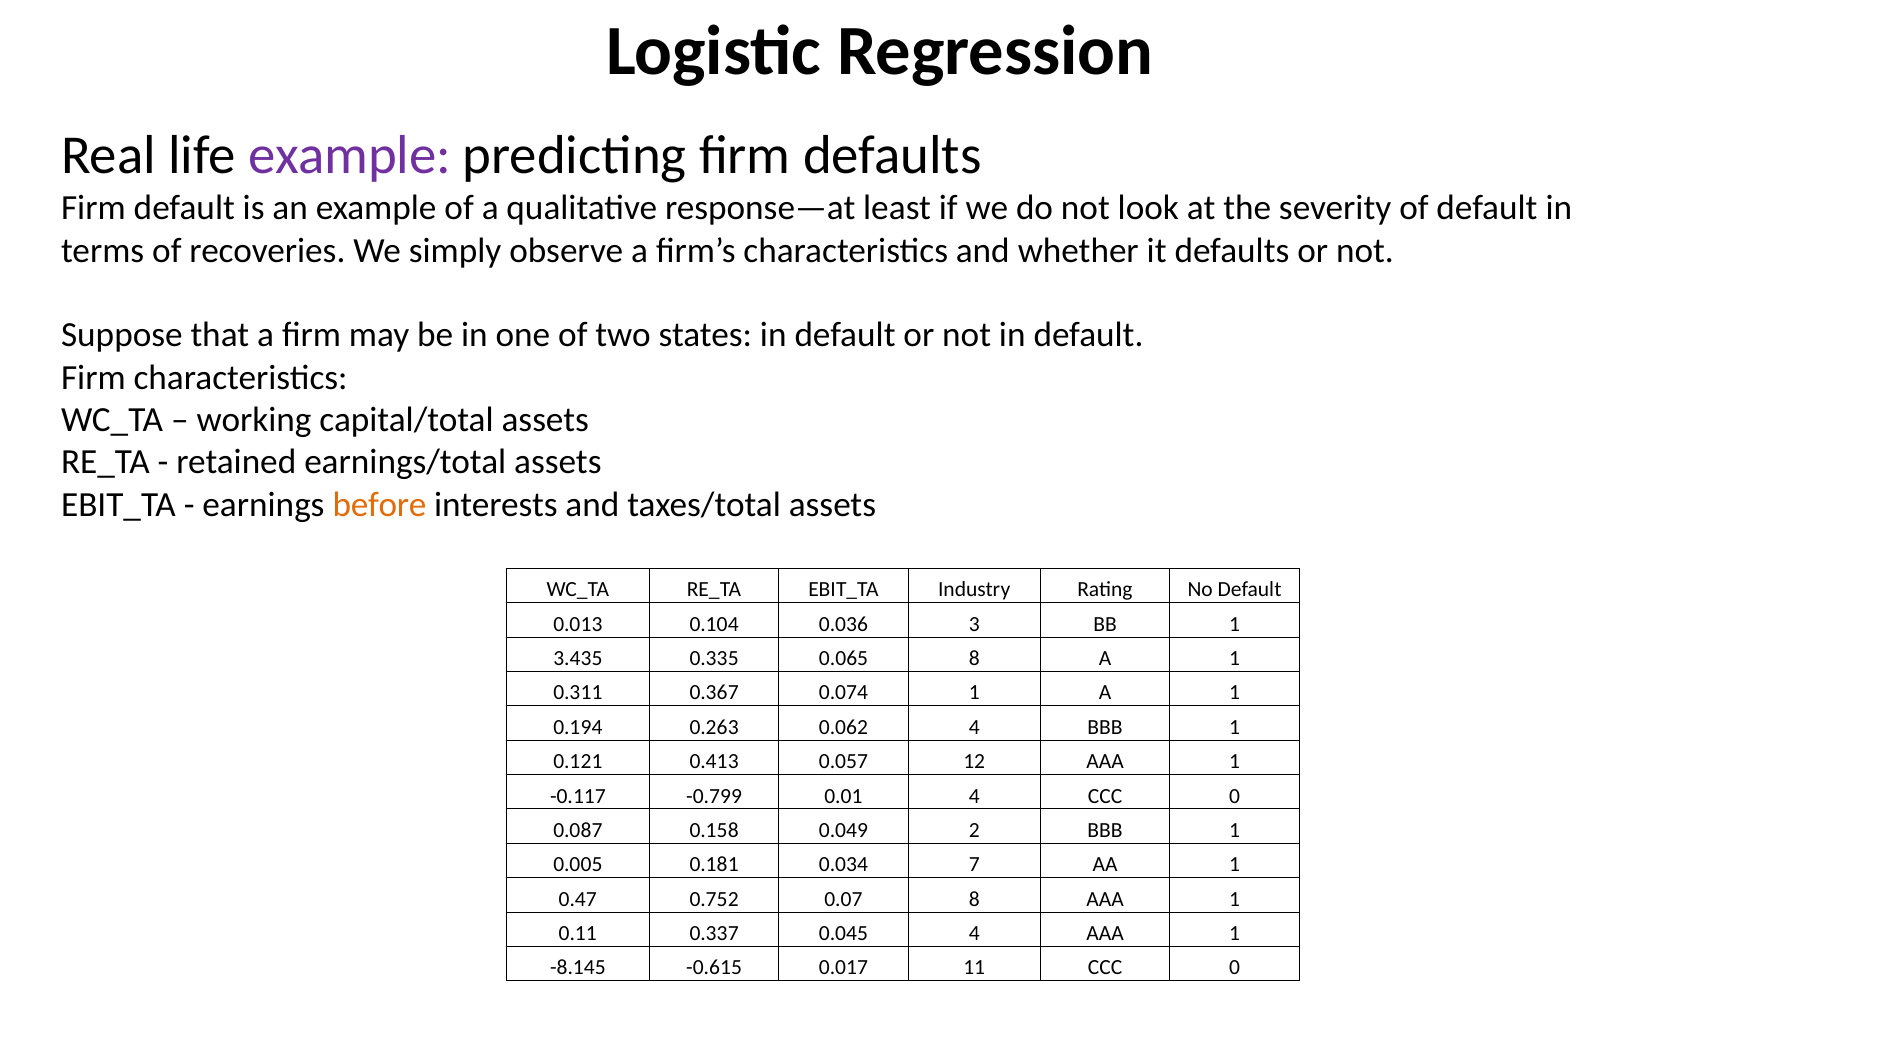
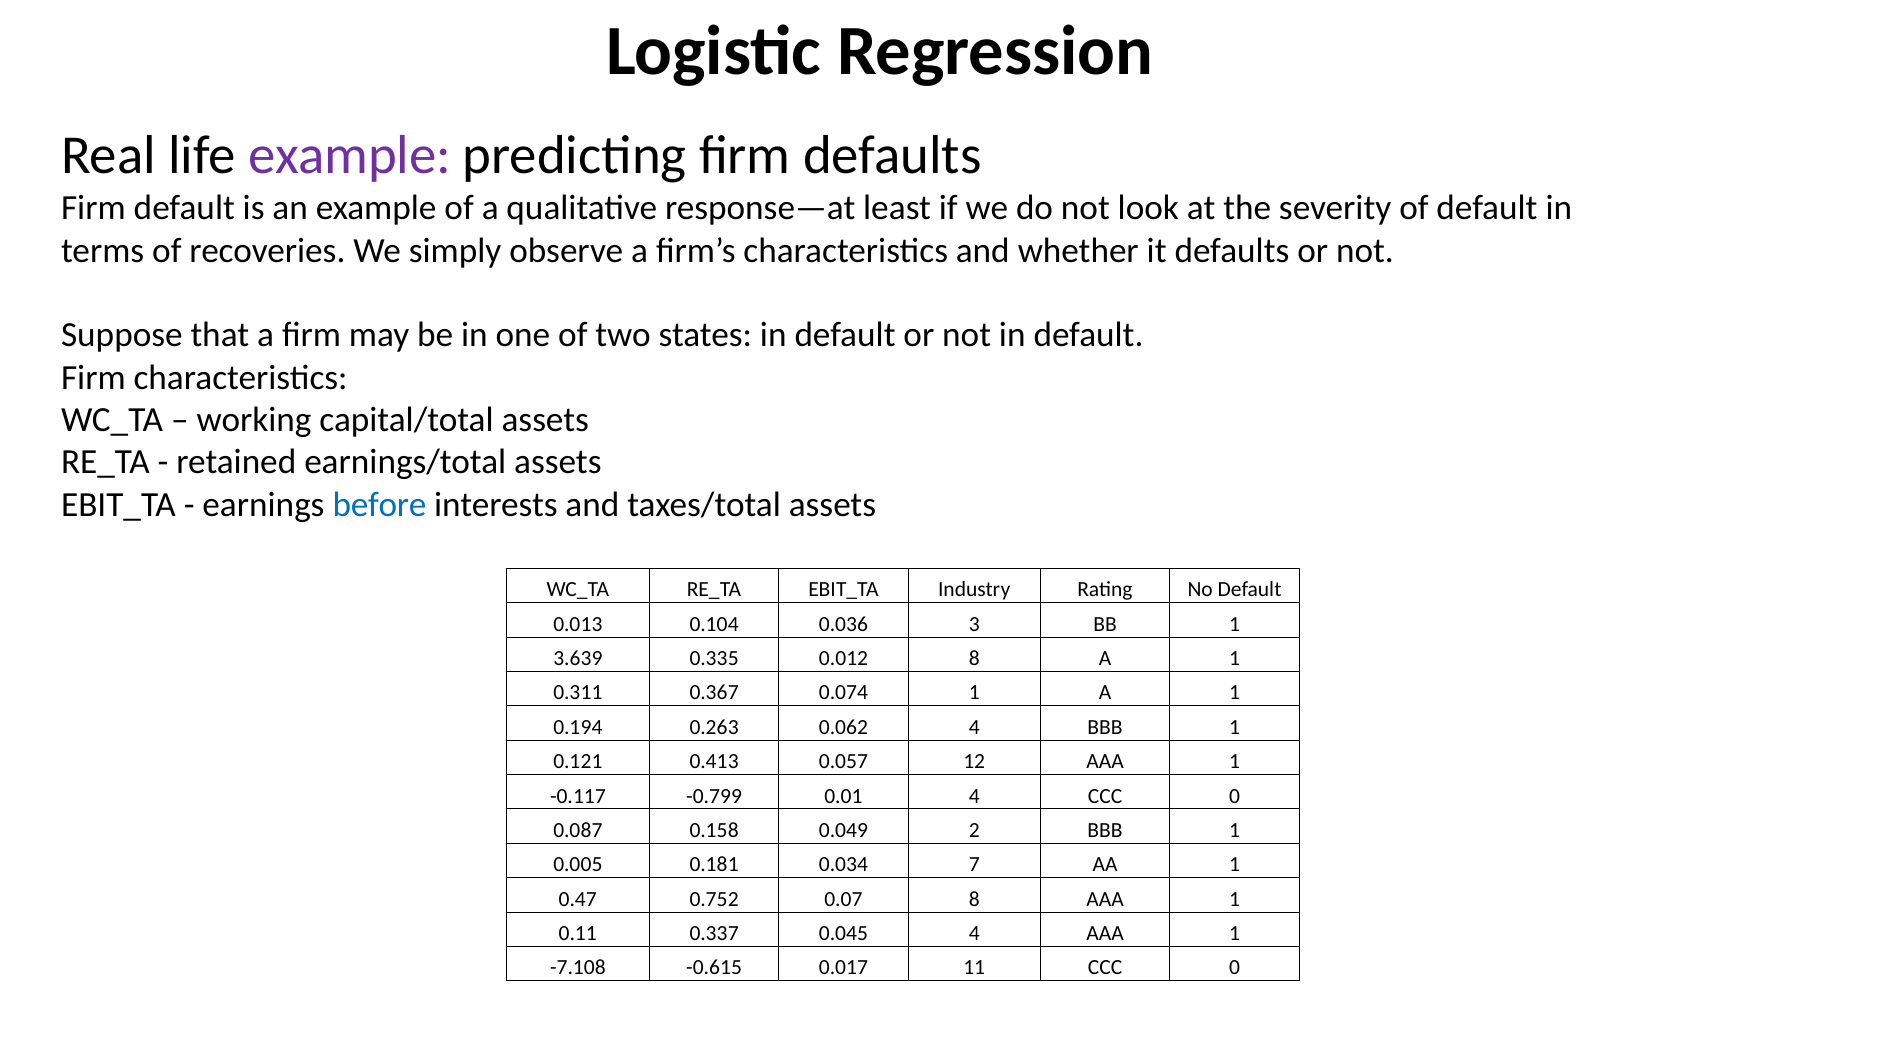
before colour: orange -> blue (379, 504)
3.435: 3.435 -> 3.639 (578, 658)
0.065: 0.065 -> 0.012 (844, 658)
-8.145: -8.145 -> -7.108 (578, 967)
